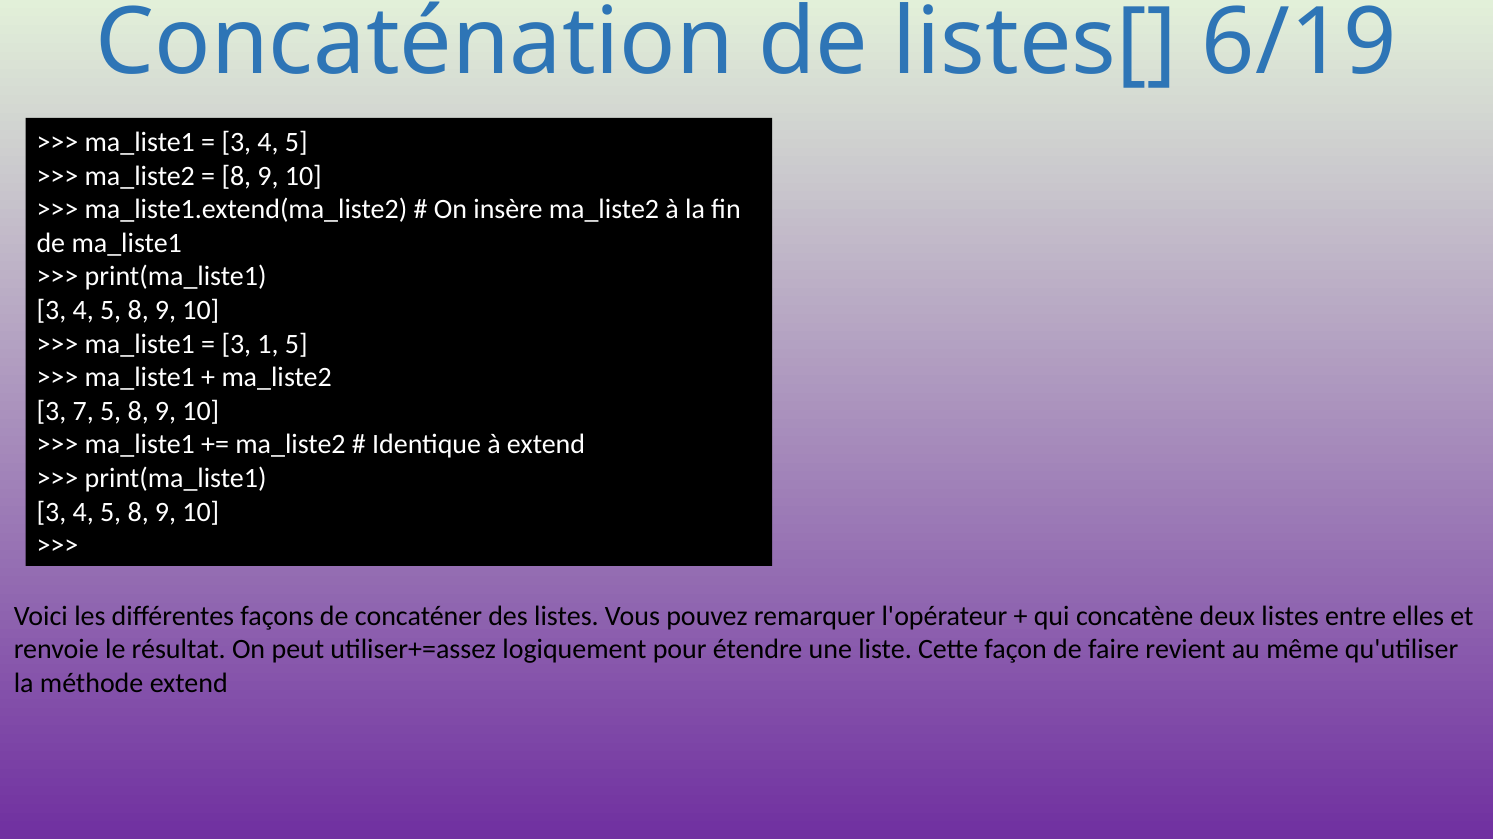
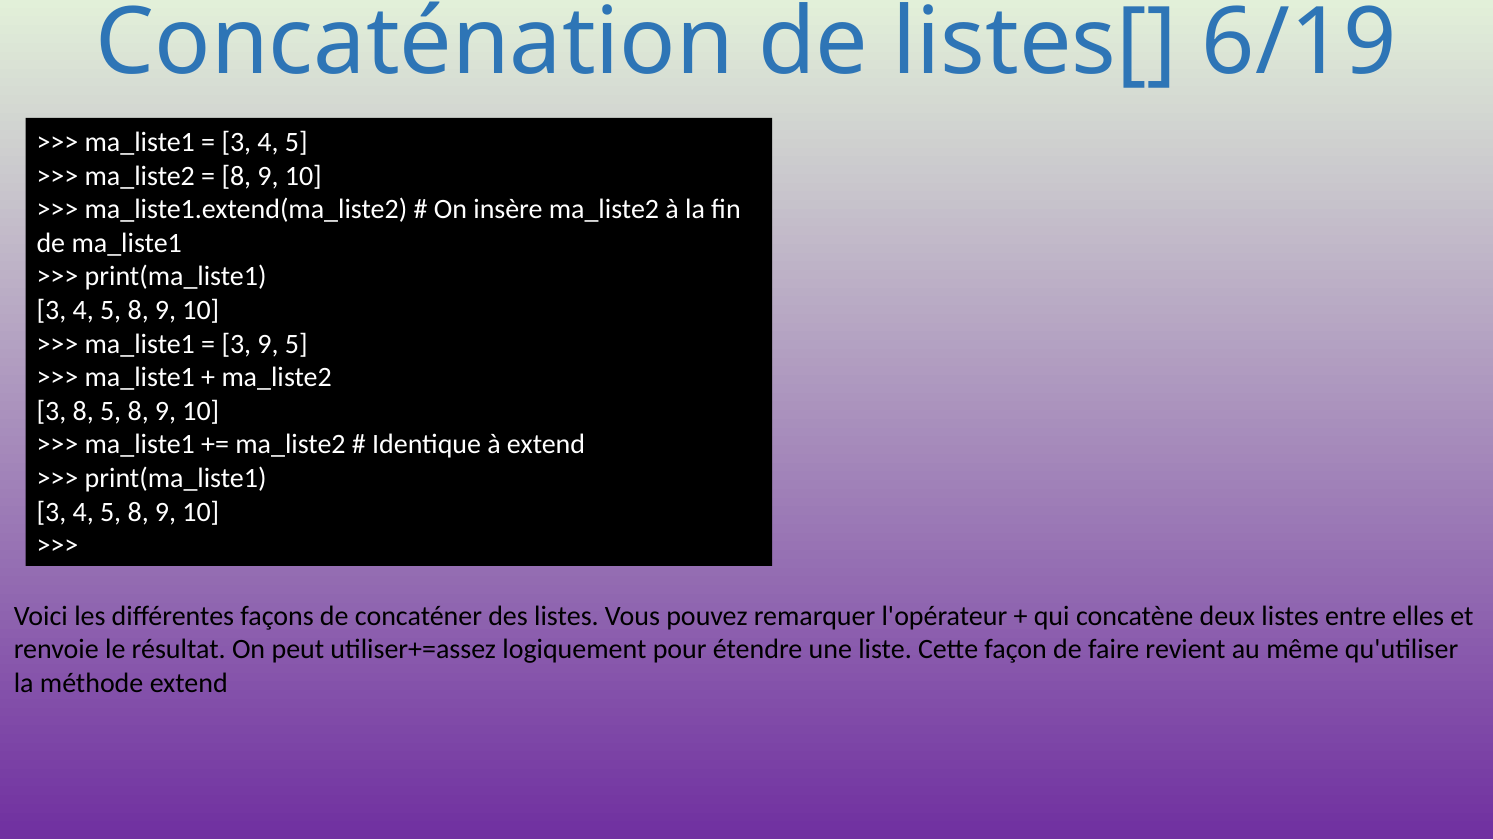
3 1: 1 -> 9 (268, 344)
3 7: 7 -> 8 (83, 411)
